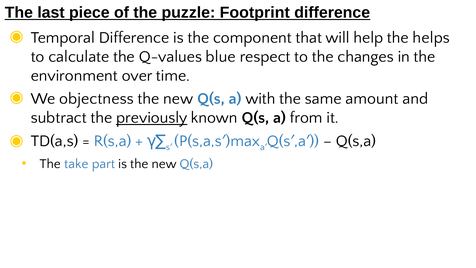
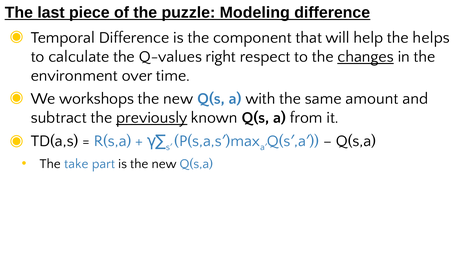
Footprint: Footprint -> Modeling (255, 12)
blue: blue -> right (221, 57)
changes underline: none -> present (366, 57)
objectness: objectness -> workshops (97, 99)
